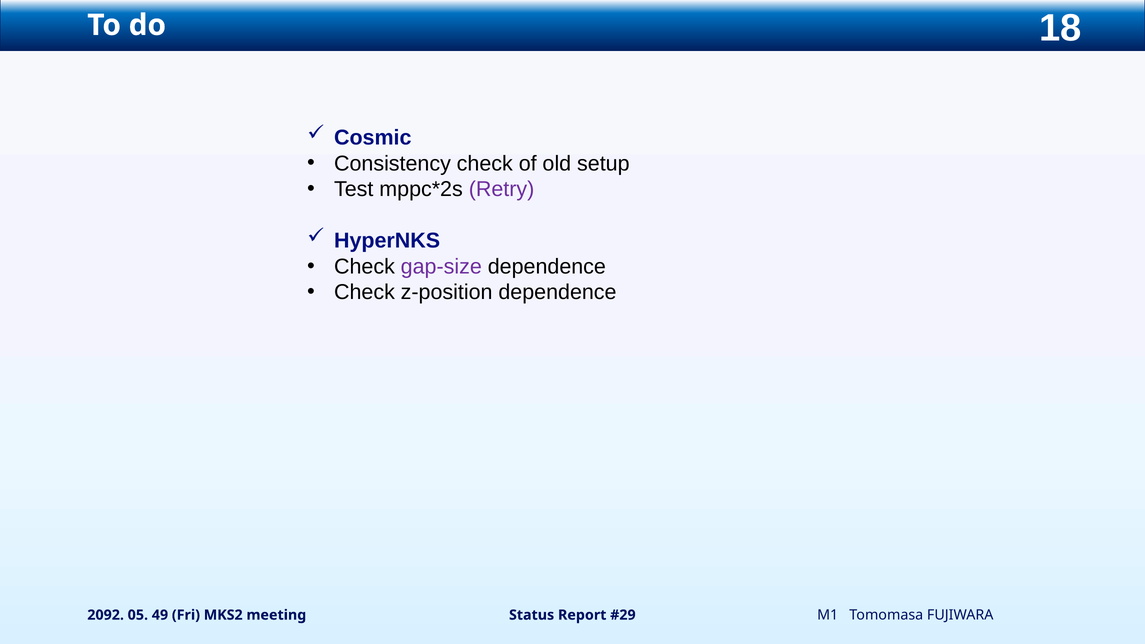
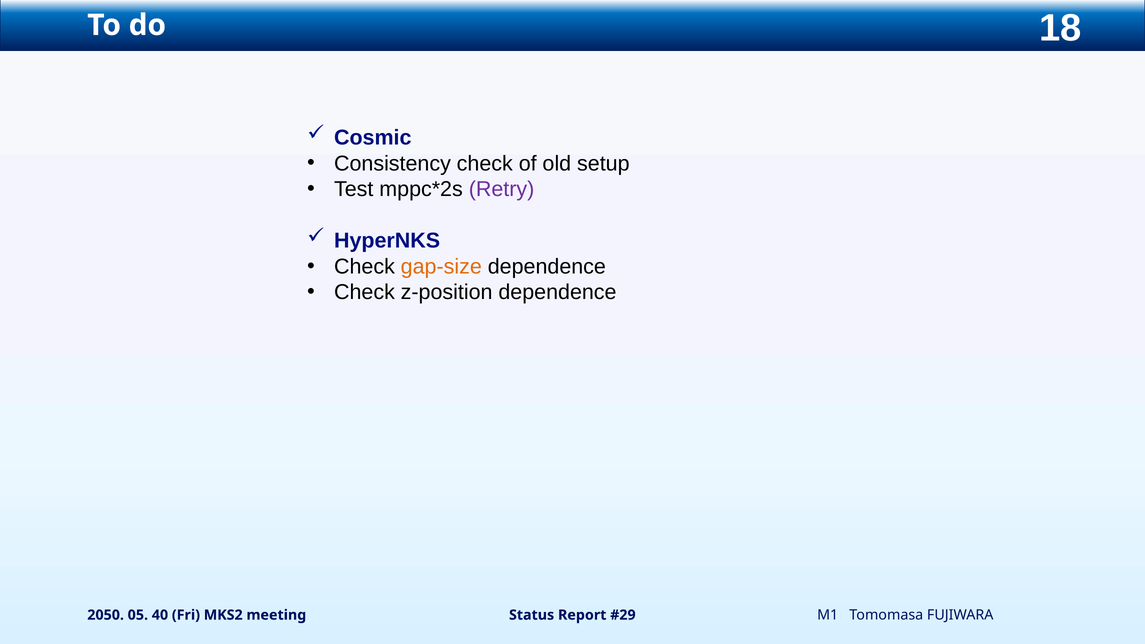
gap-size colour: purple -> orange (441, 267)
2092: 2092 -> 2050 (106, 615)
49: 49 -> 40 (160, 615)
